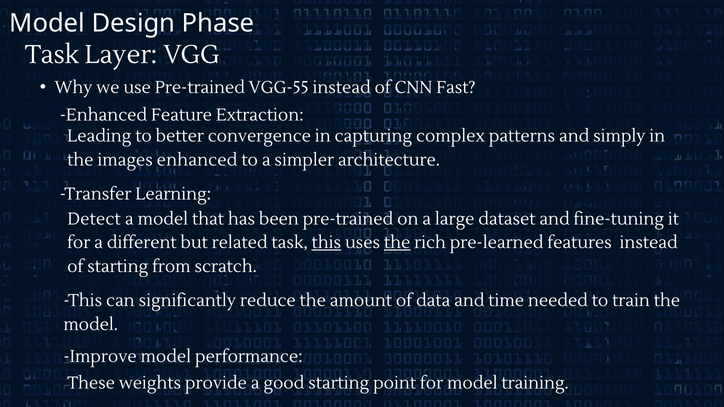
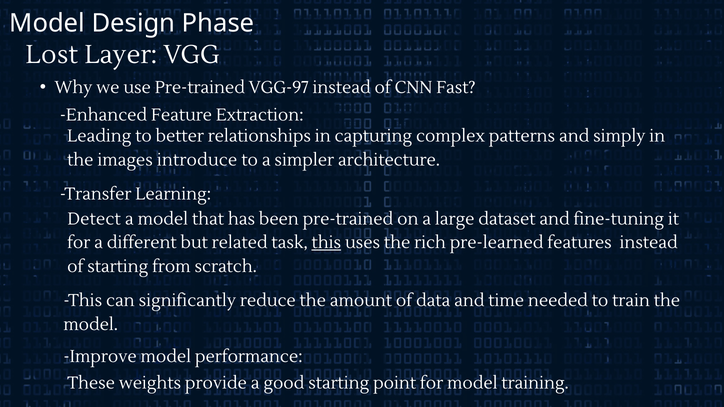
Task: Task -> Lost (52, 55)
VGG-55: VGG-55 -> VGG-97 (279, 88)
convergence: convergence -> relationships (259, 136)
images enhanced: enhanced -> introduce (197, 160)
the underline: present -> none (397, 243)
